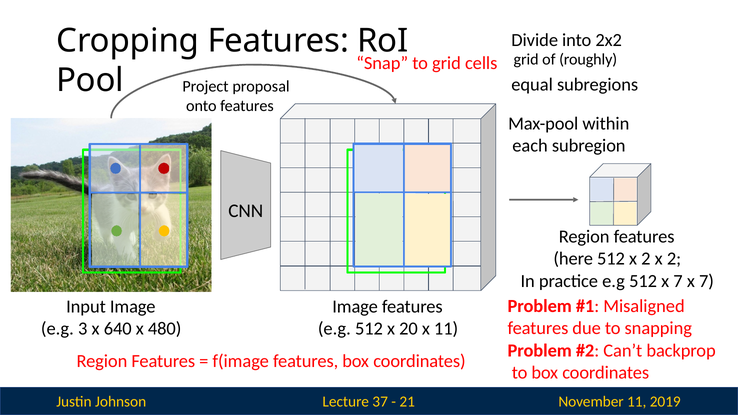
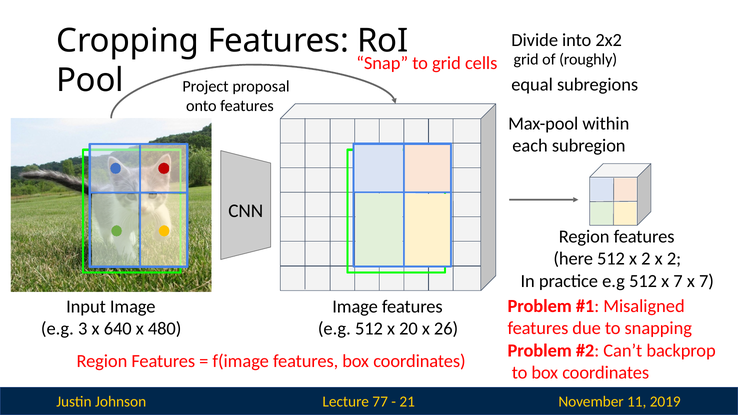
x 11: 11 -> 26 (446, 329)
37: 37 -> 77 (380, 402)
